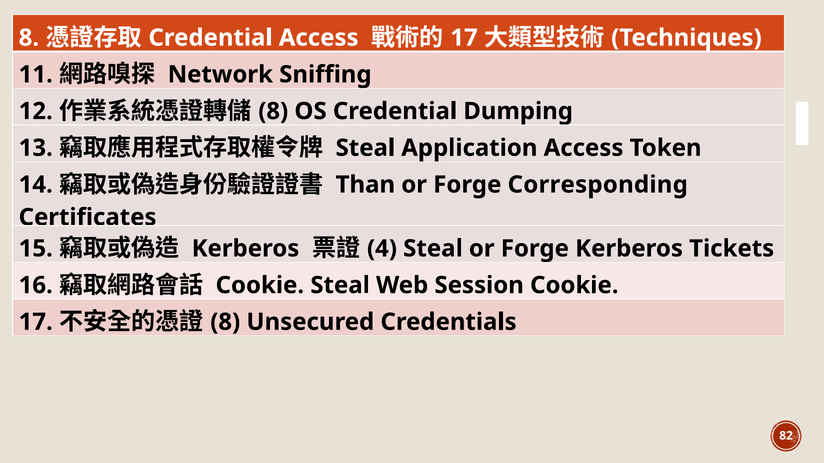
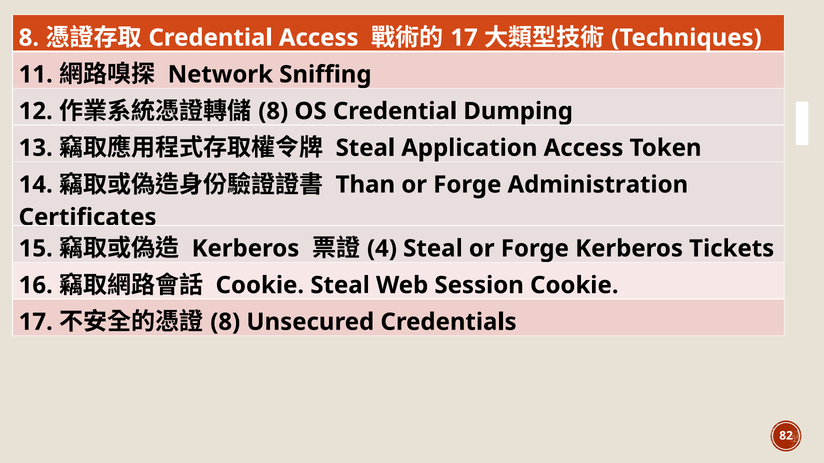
Corresponding: Corresponding -> Administration (598, 185)
